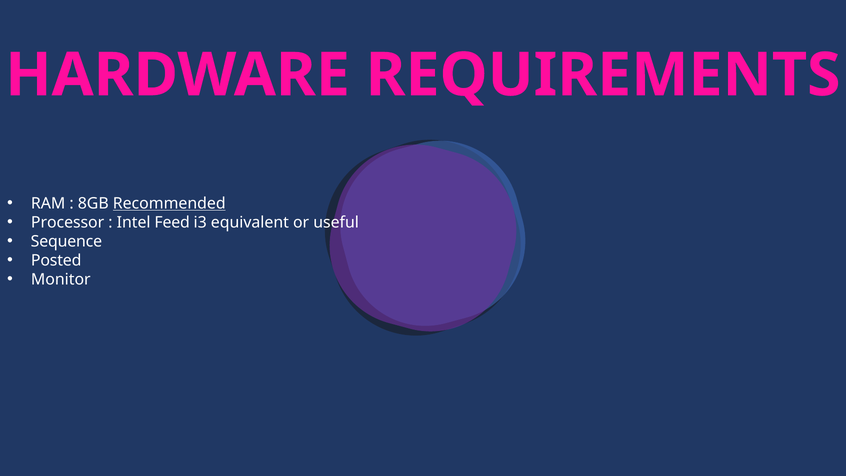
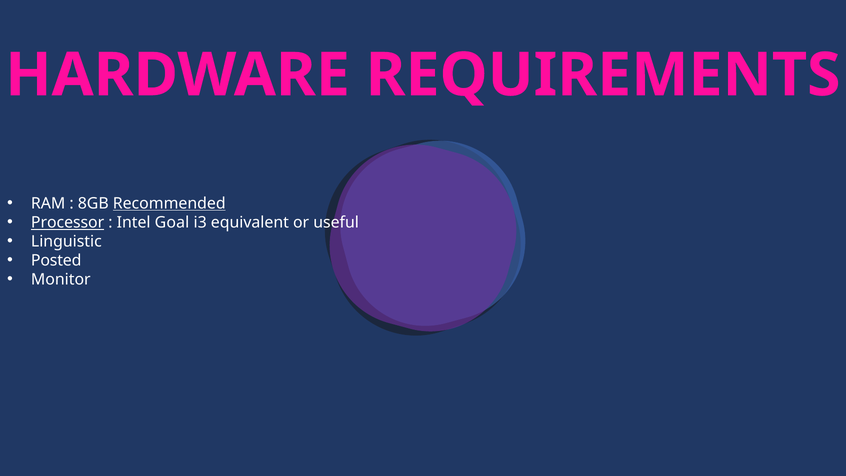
Processor underline: none -> present (68, 222)
Feed: Feed -> Goal (172, 222)
Sequence: Sequence -> Linguistic (66, 241)
